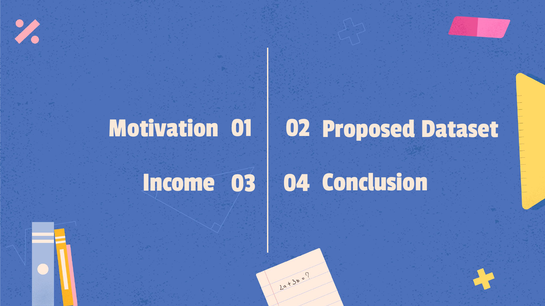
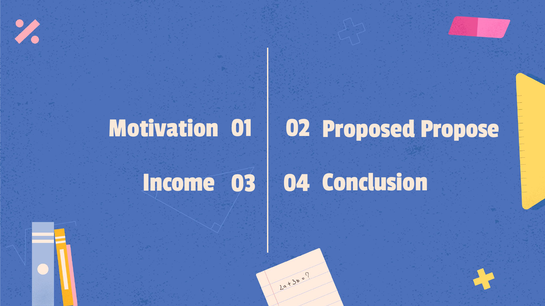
Dataset: Dataset -> Propose (460, 128)
